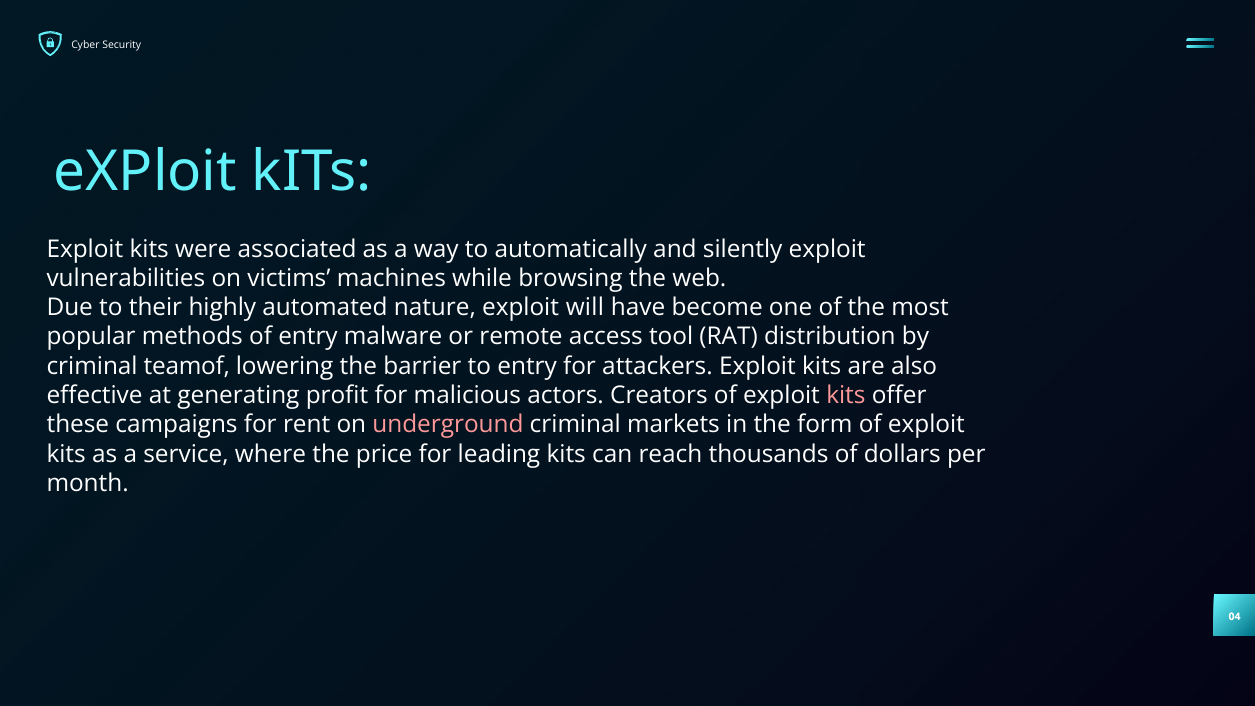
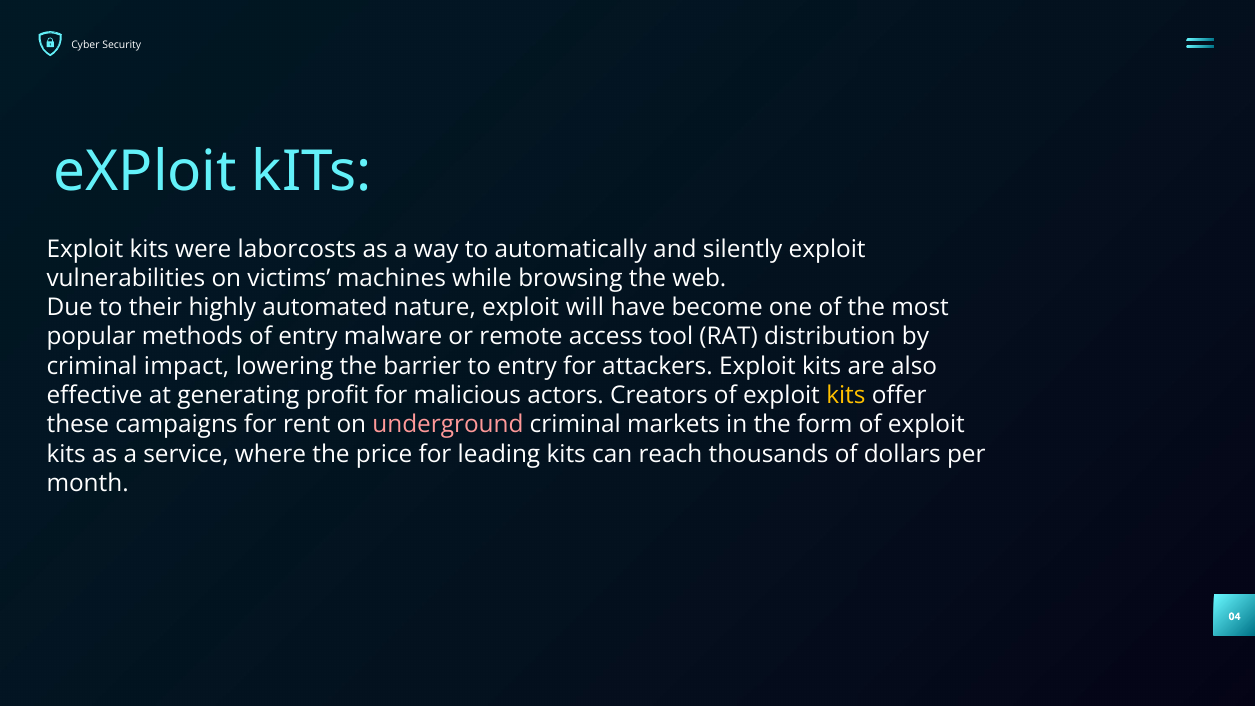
associated: associated -> laborcosts (297, 249)
teamof: teamof -> impact (187, 366)
kits colour: pink -> yellow (846, 395)
